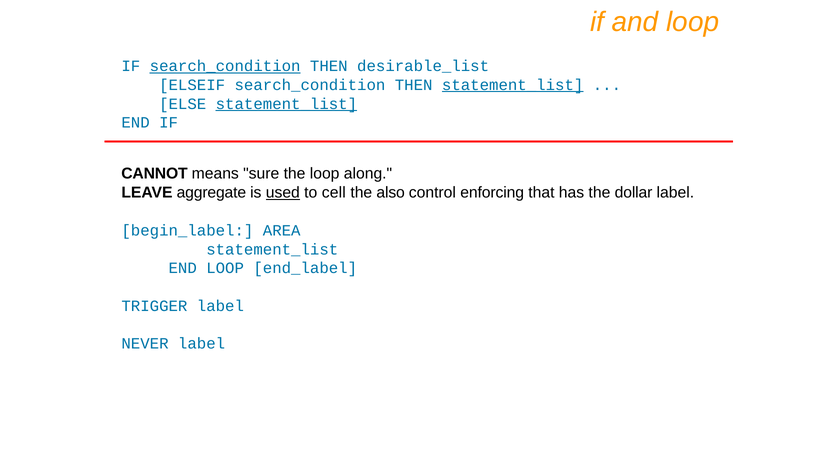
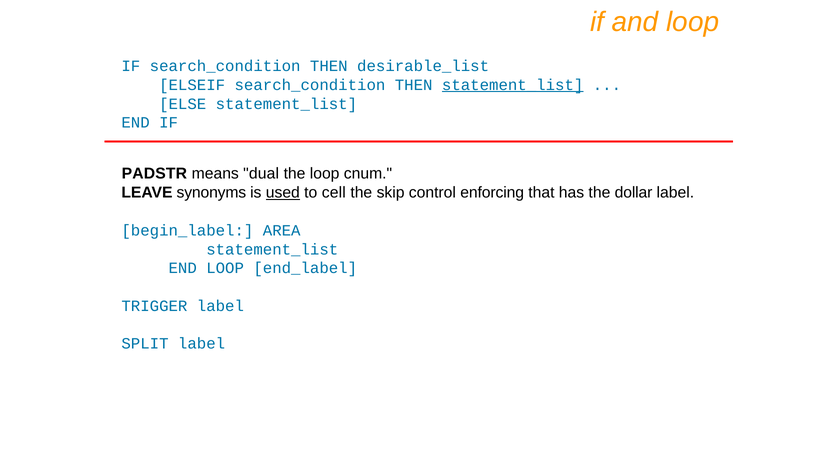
search_condition underline: present -> none (225, 66)
statement_list underline: present -> none (286, 104)
CANNOT: CANNOT -> PADSTR (154, 173)
sure: sure -> dual (261, 173)
along: along -> cnum (368, 173)
aggregate: aggregate -> synonyms (211, 192)
also: also -> skip (391, 192)
NEVER: NEVER -> SPLIT (145, 343)
